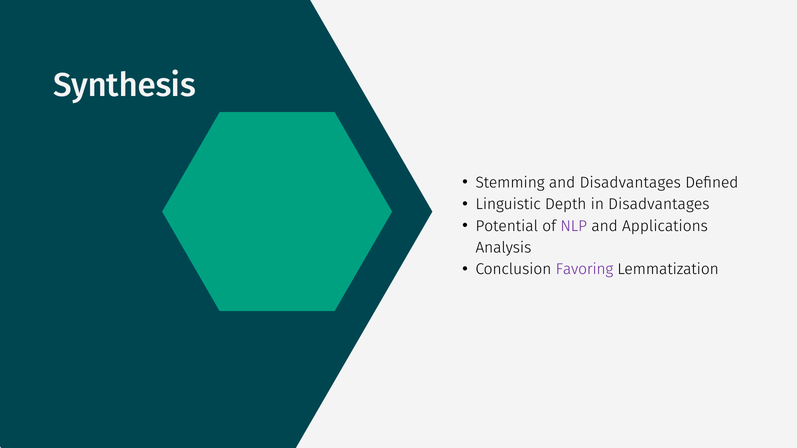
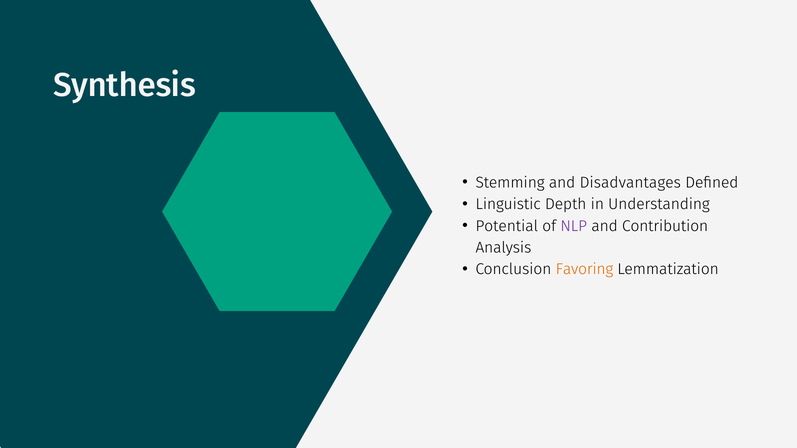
in Disadvantages: Disadvantages -> Understanding (659, 204)
Applications: Applications -> Contribution (665, 226)
Favoring colour: purple -> orange (584, 270)
